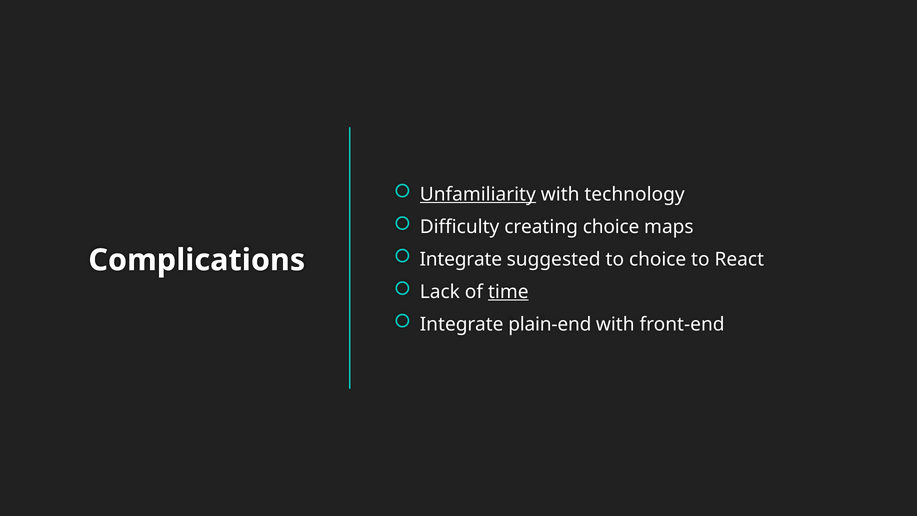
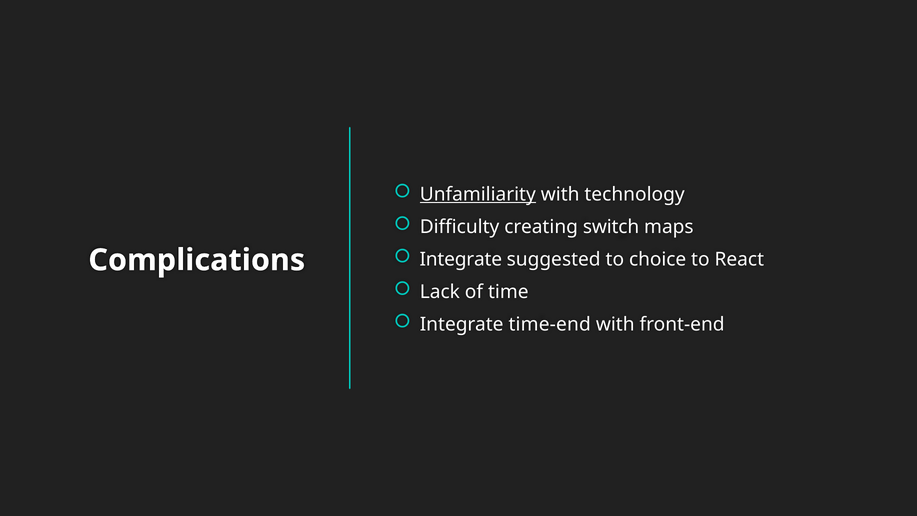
creating choice: choice -> switch (611, 227)
time underline: present -> none (508, 292)
plain-end: plain-end -> time-end (550, 324)
